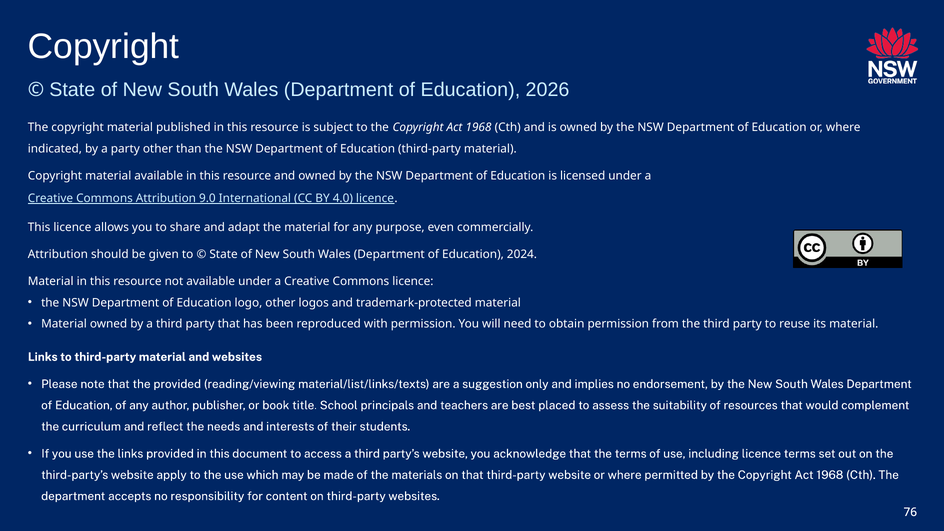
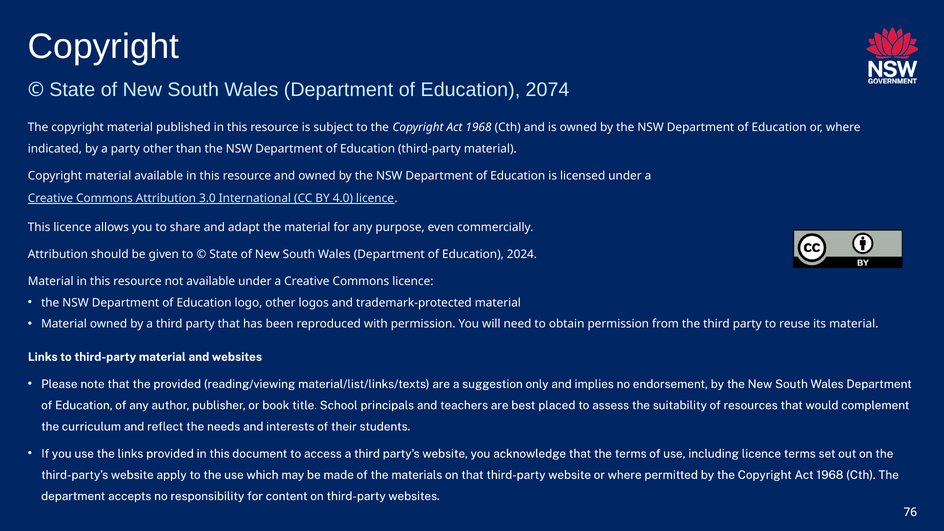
2026: 2026 -> 2074 (548, 90)
9.0: 9.0 -> 3.0 (207, 198)
